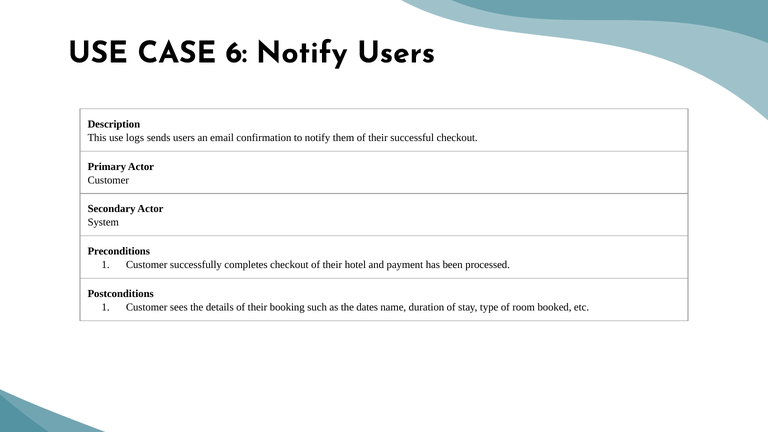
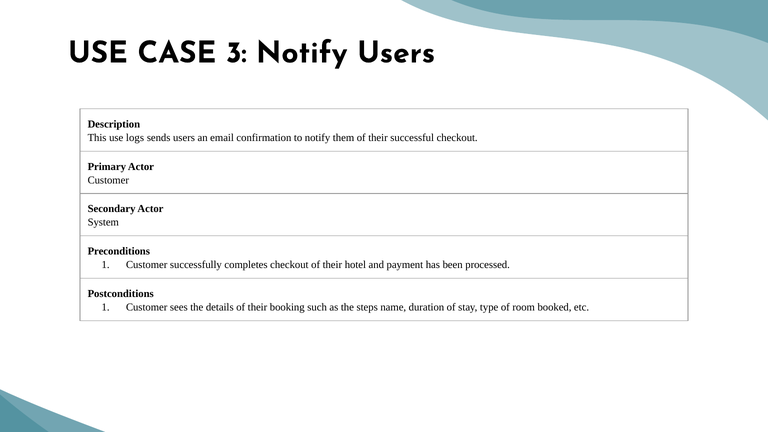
6: 6 -> 3 (236, 53)
dates: dates -> steps (367, 307)
